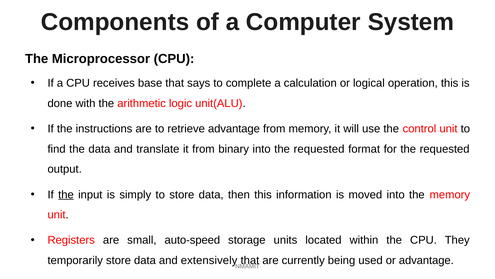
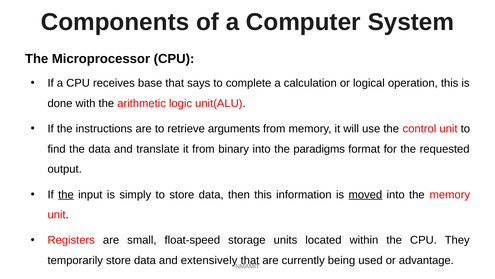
retrieve advantage: advantage -> arguments (234, 129)
into the requested: requested -> paradigms (319, 149)
moved underline: none -> present (365, 194)
auto-speed: auto-speed -> float-speed (192, 240)
